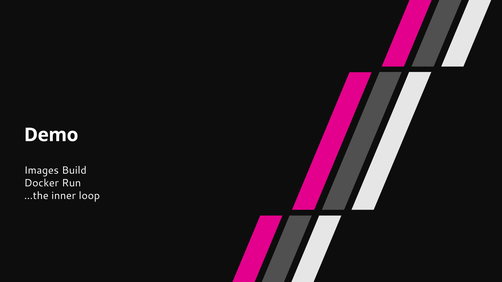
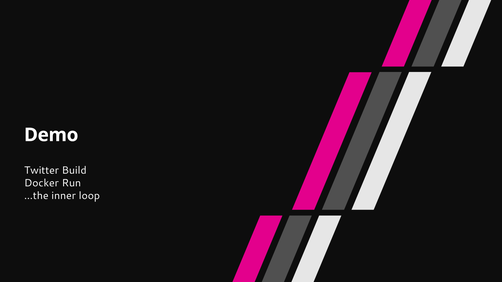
Images: Images -> Twitter (41, 171)
